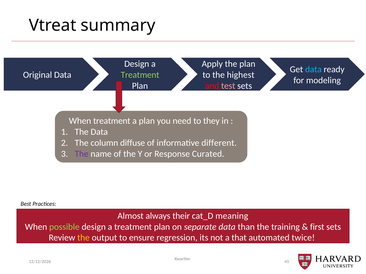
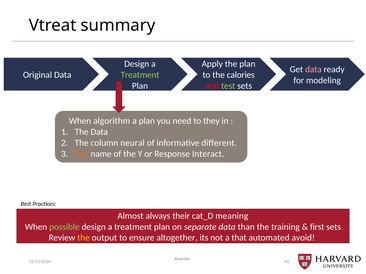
data colour: light blue -> pink (313, 69)
highest: highest -> calories (241, 75)
test colour: pink -> light green (228, 86)
When treatment: treatment -> algorithm (112, 121)
diffuse: diffuse -> neural (133, 143)
The colour: purple -> orange (82, 154)
Curated: Curated -> Interact (208, 154)
regression: regression -> altogether (177, 238)
twice: twice -> avoid (303, 238)
